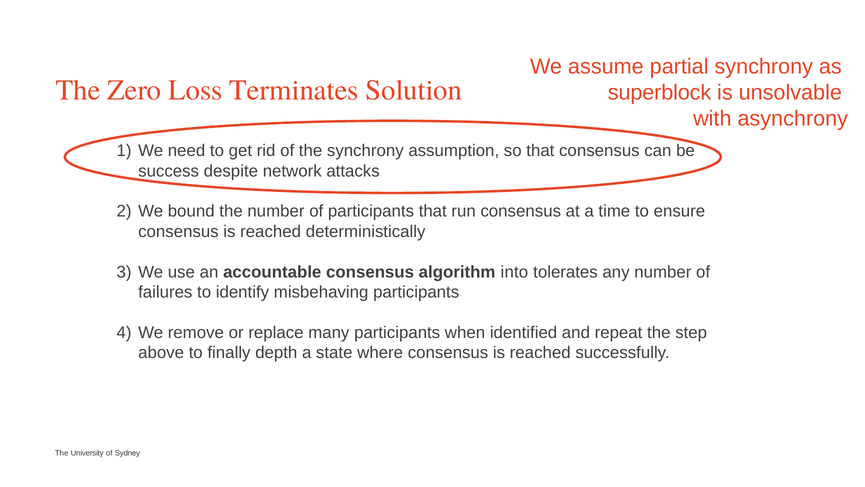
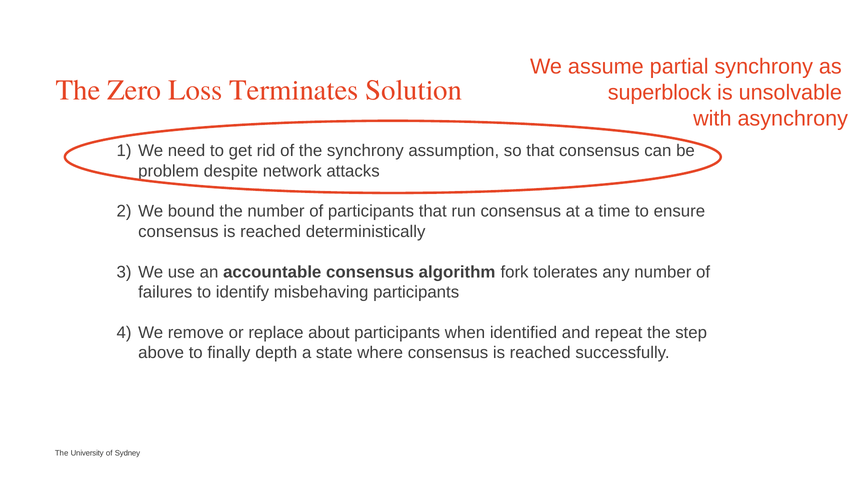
success: success -> problem (169, 171)
into: into -> fork (515, 272)
many: many -> about (329, 332)
